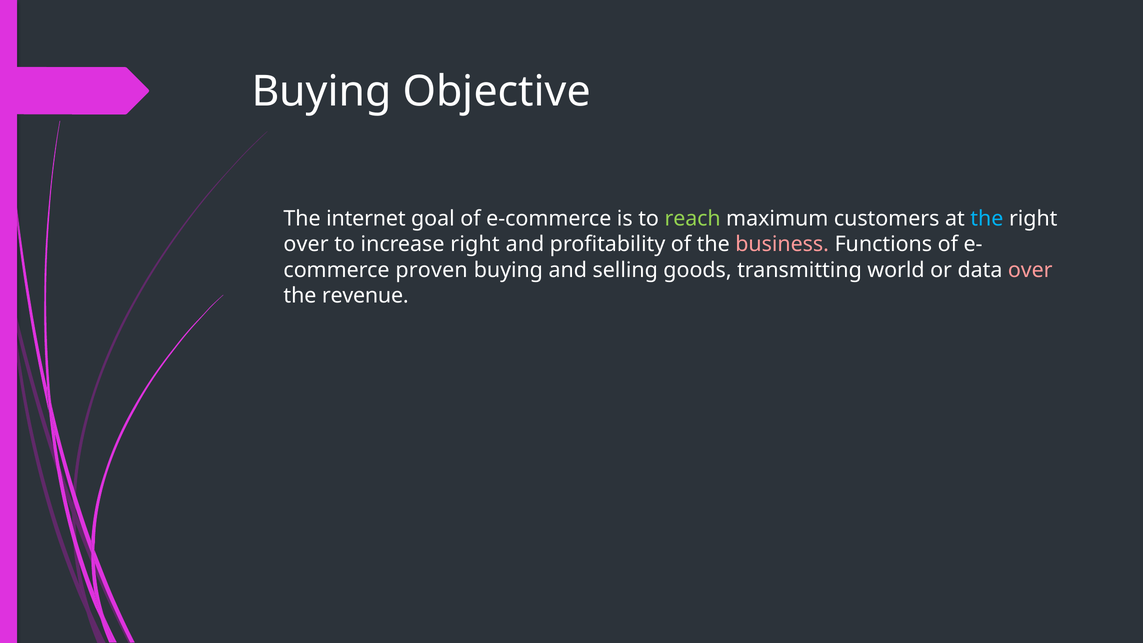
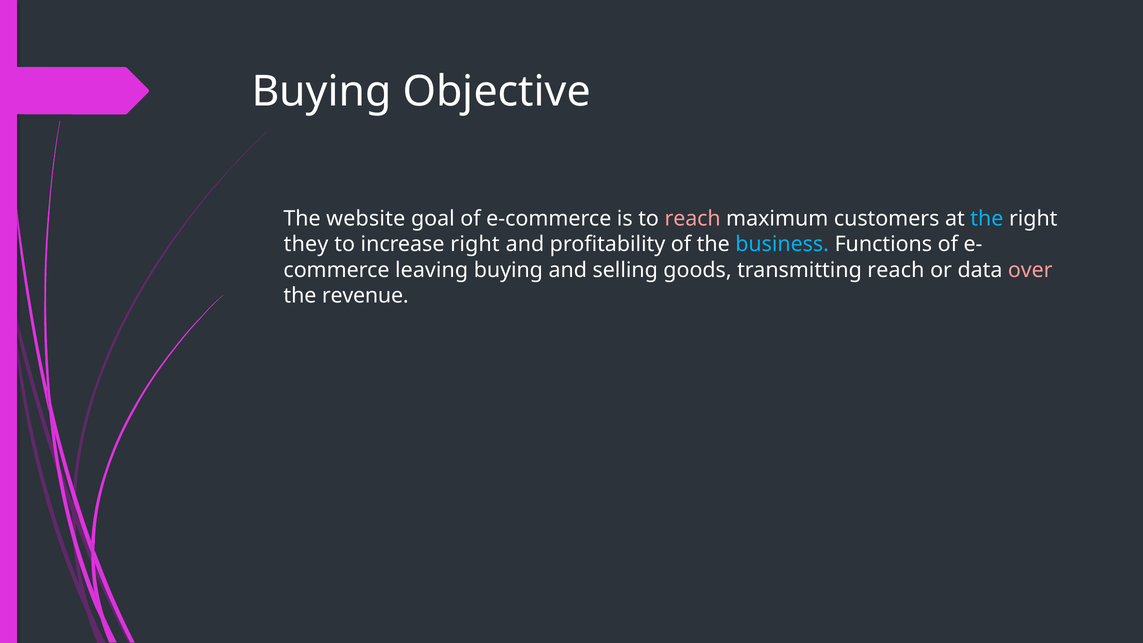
internet: internet -> website (366, 219)
reach colour: light green -> pink (693, 219)
over: over -> they (306, 244)
business colour: pink -> light blue (782, 244)
proven: proven -> leaving (432, 270)
transmitting world: world -> reach (896, 270)
